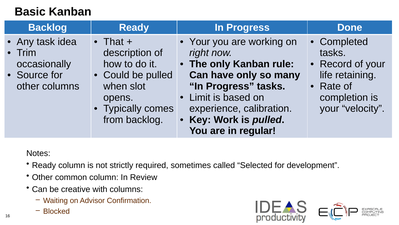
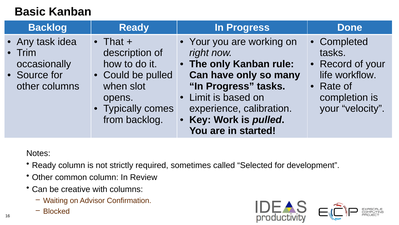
retaining: retaining -> workflow (356, 75)
regular: regular -> started (258, 131)
